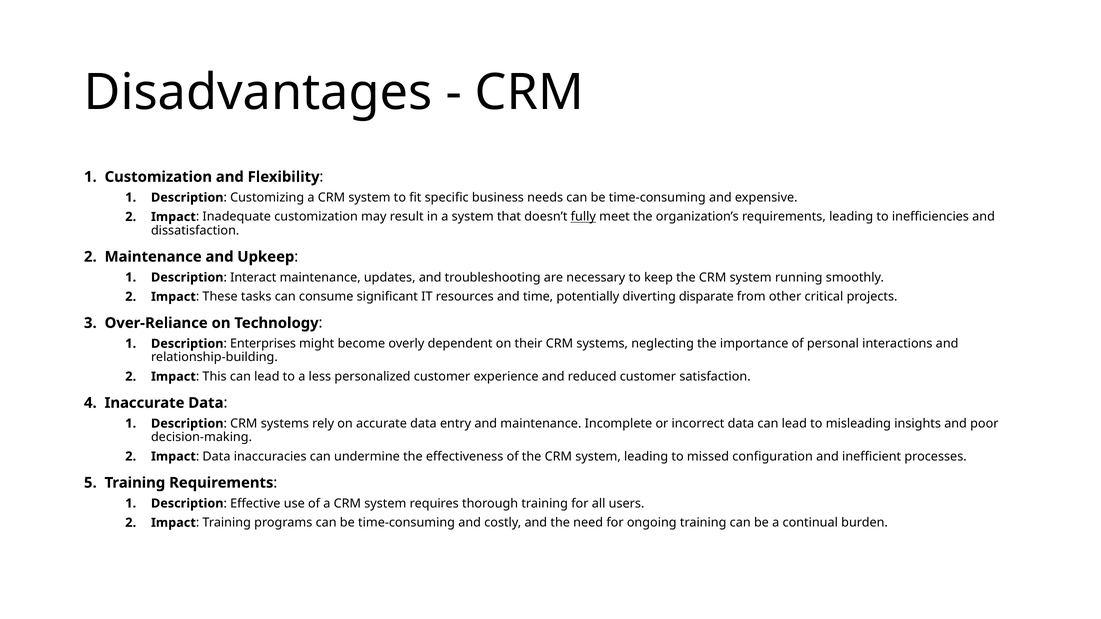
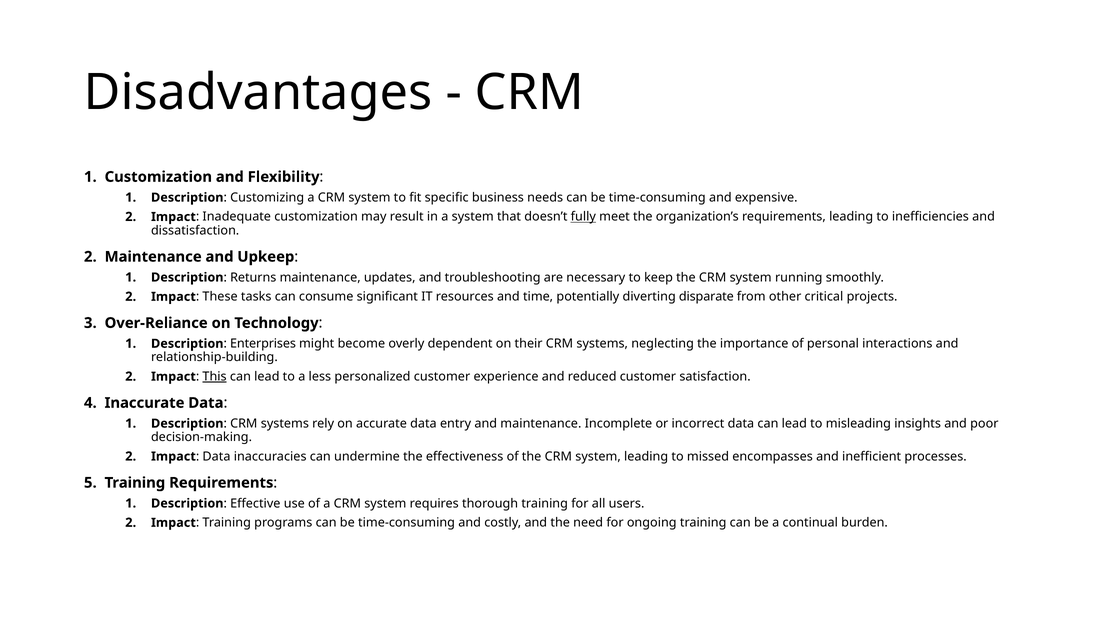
Interact: Interact -> Returns (253, 278)
This underline: none -> present (215, 377)
configuration: configuration -> encompasses (773, 457)
